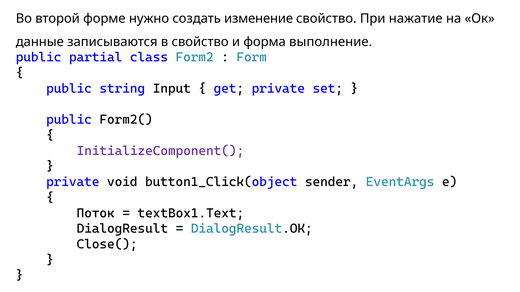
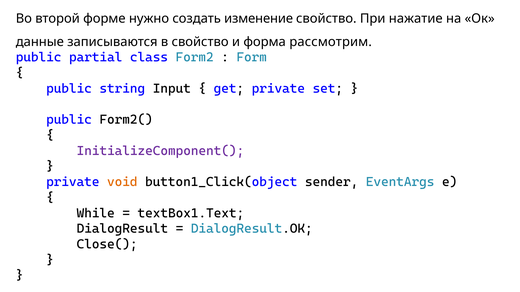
выполнение: выполнение -> рассмотрим (331, 42)
void colour: black -> orange (122, 182)
Поток: Поток -> While (96, 213)
